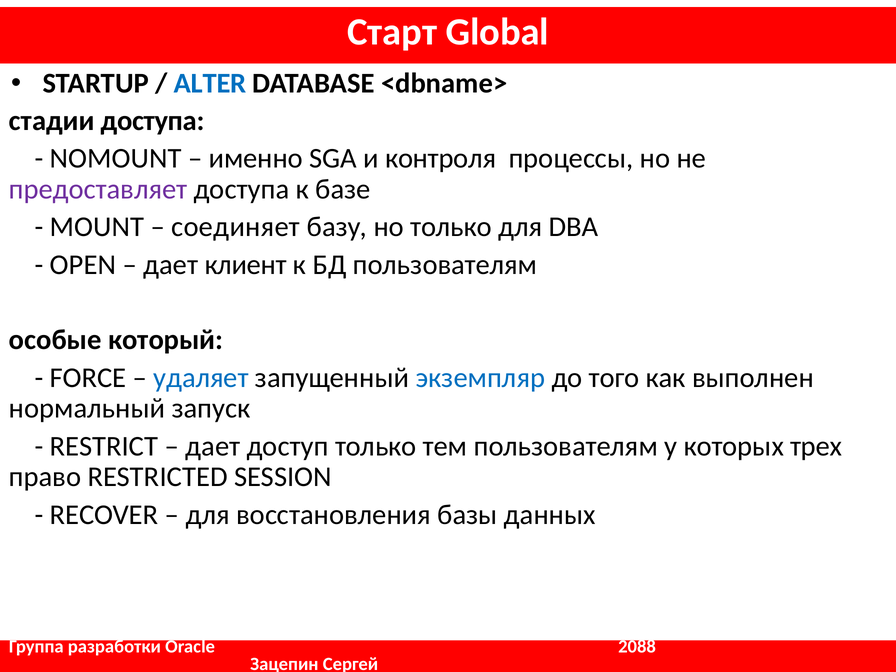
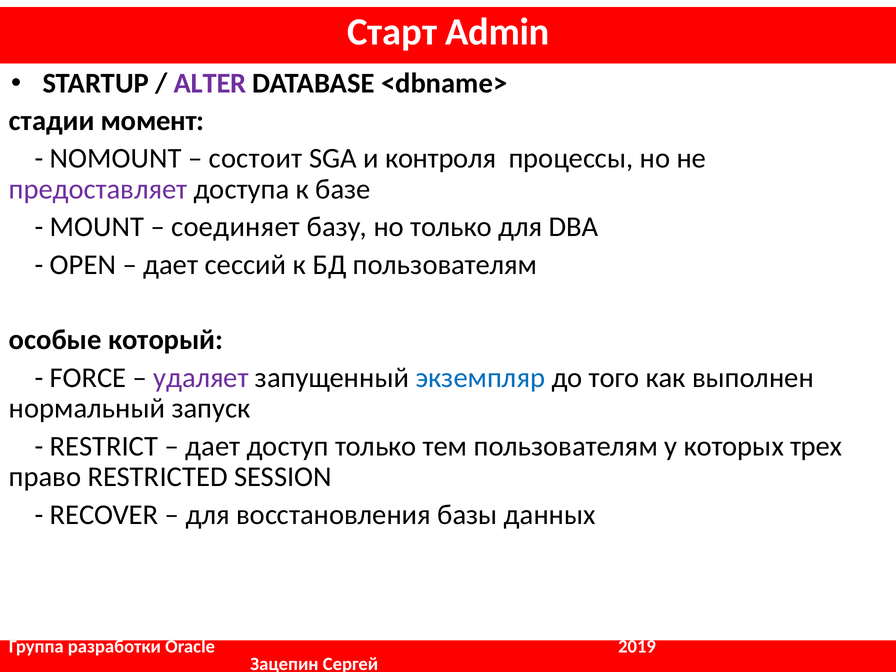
Global: Global -> Admin (497, 32)
ALTER colour: blue -> purple (210, 83)
стадии доступа: доступа -> момент (153, 121)
именно: именно -> состоит (256, 159)
клиент: клиент -> сессий (246, 265)
удаляет colour: blue -> purple (201, 378)
2088: 2088 -> 2019 (637, 646)
